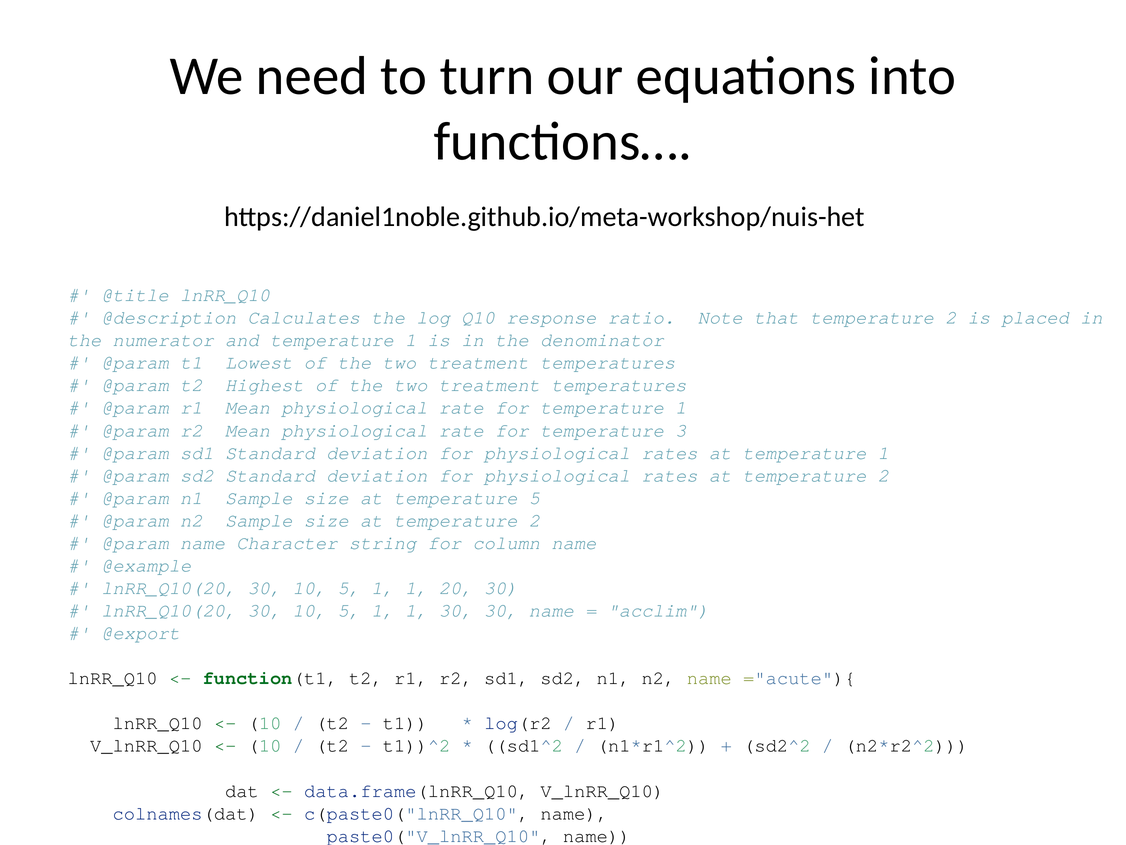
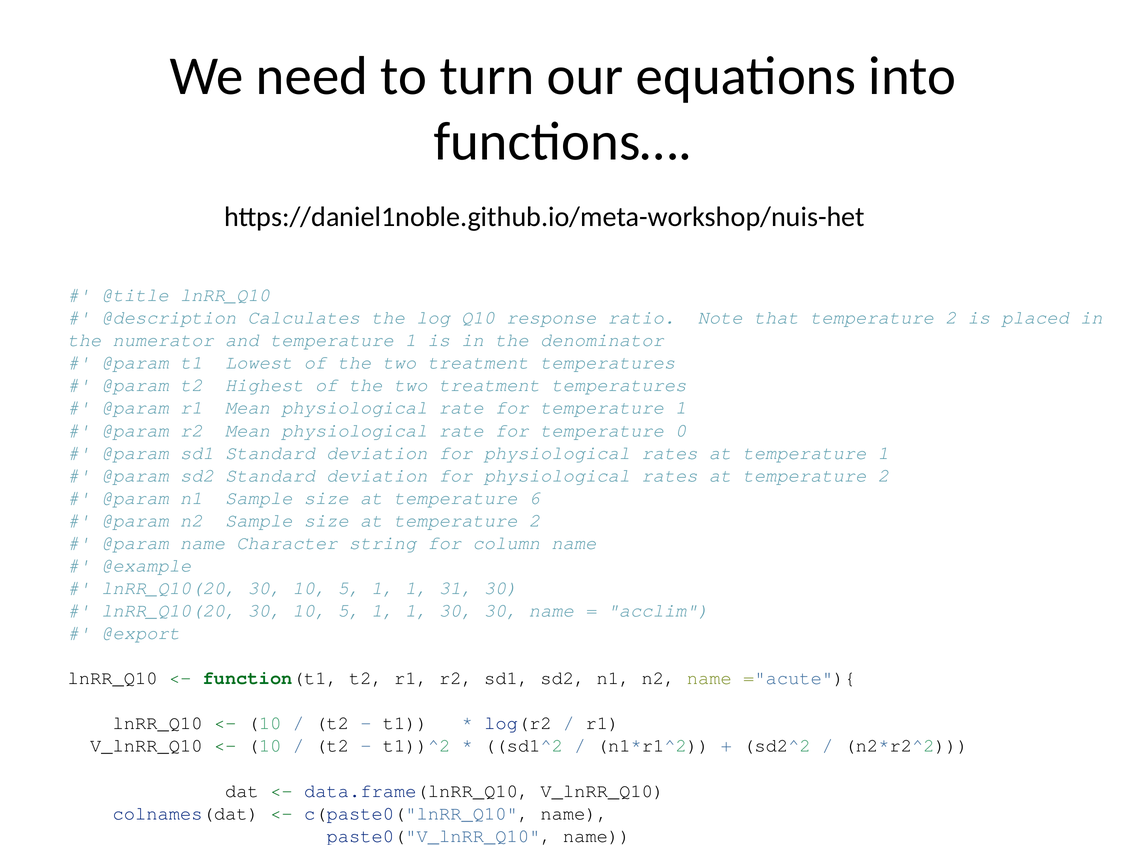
3: 3 -> 0 (681, 430)
temperature 5: 5 -> 6 (534, 498)
20: 20 -> 31 (456, 588)
